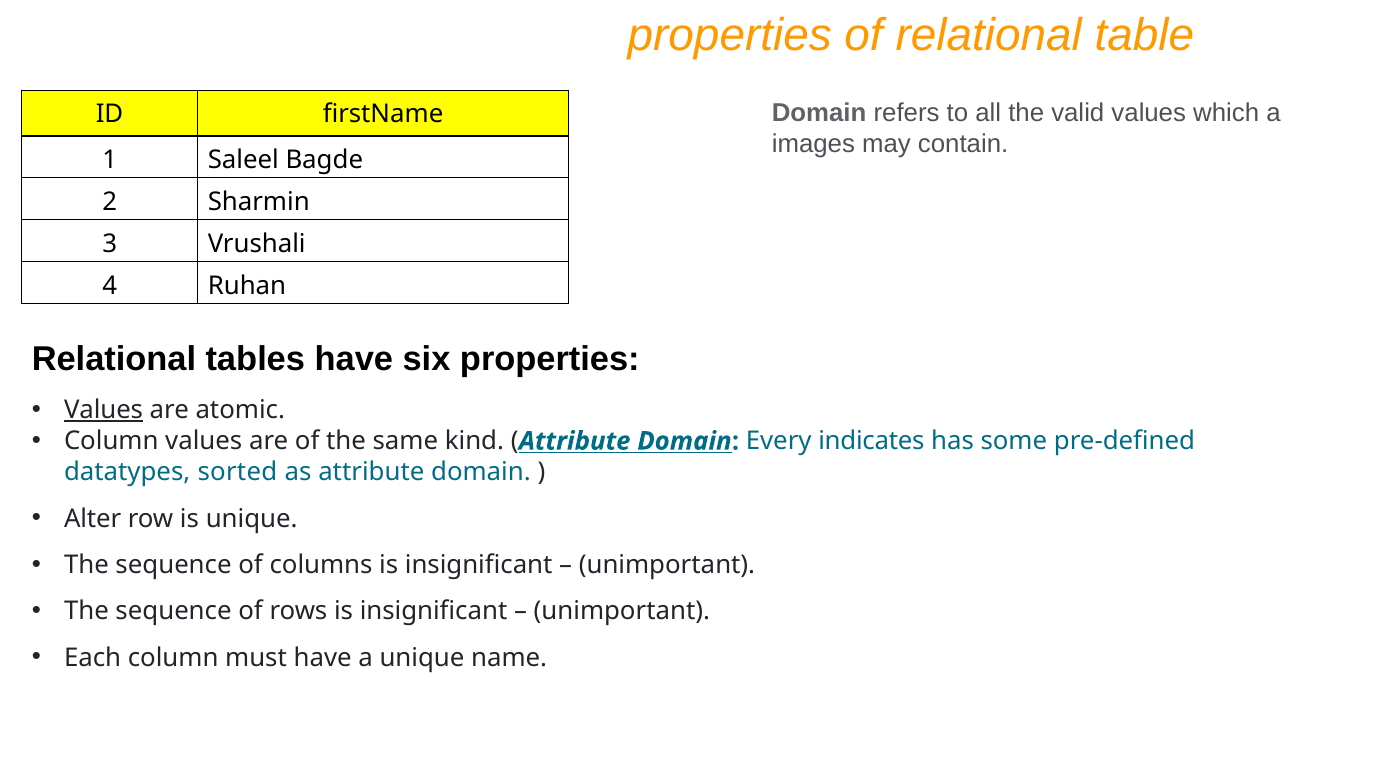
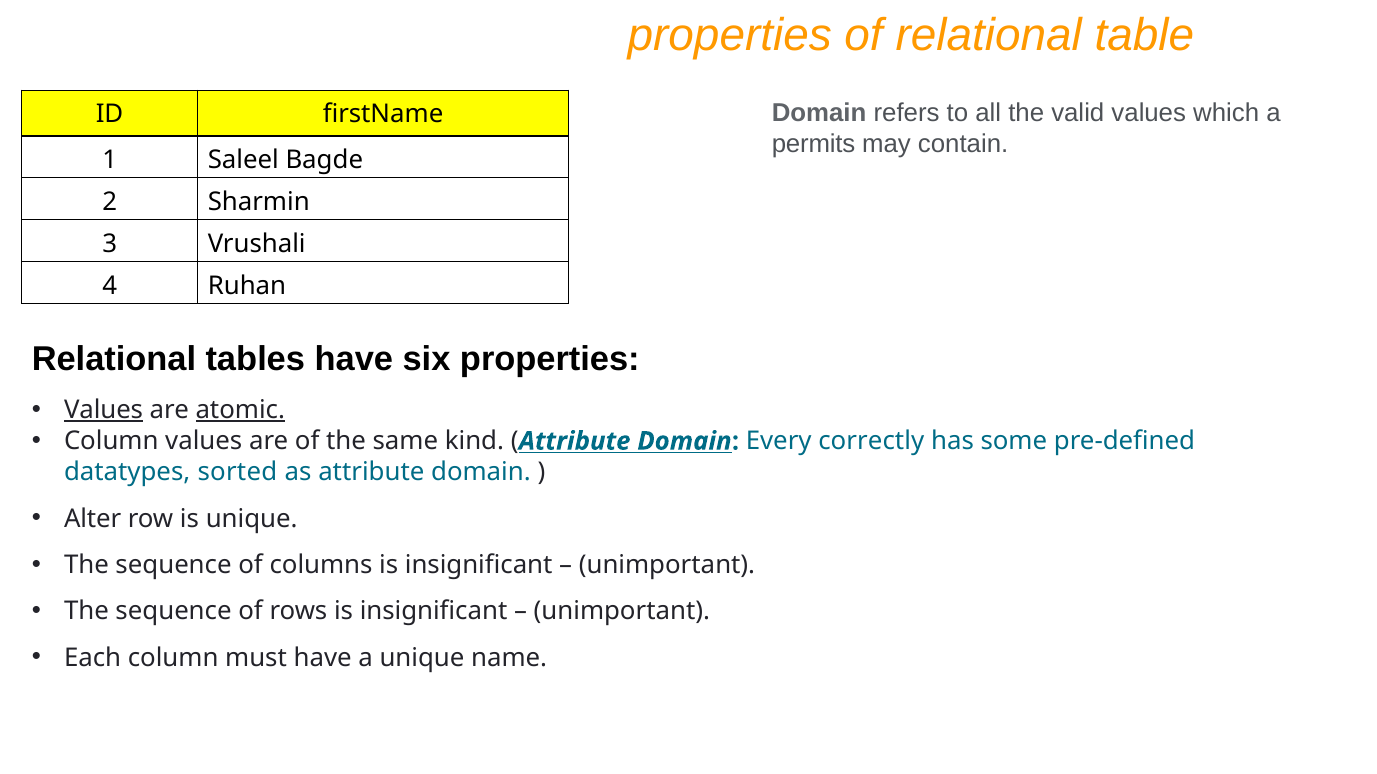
images: images -> permits (814, 144)
atomic underline: none -> present (240, 410)
indicates: indicates -> correctly (871, 441)
